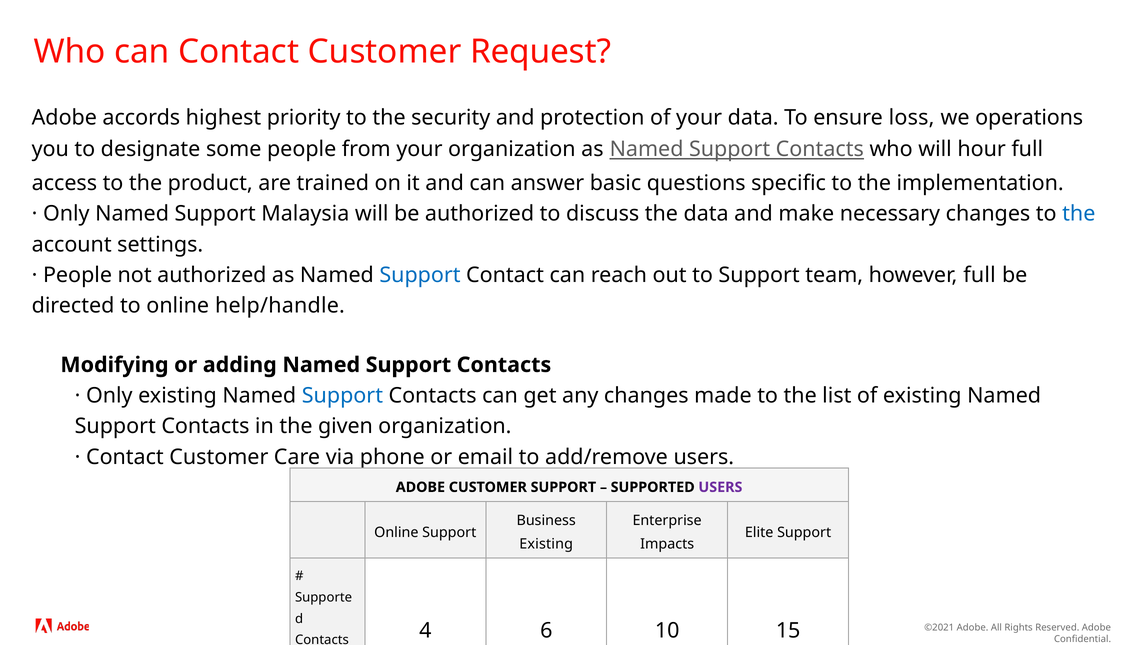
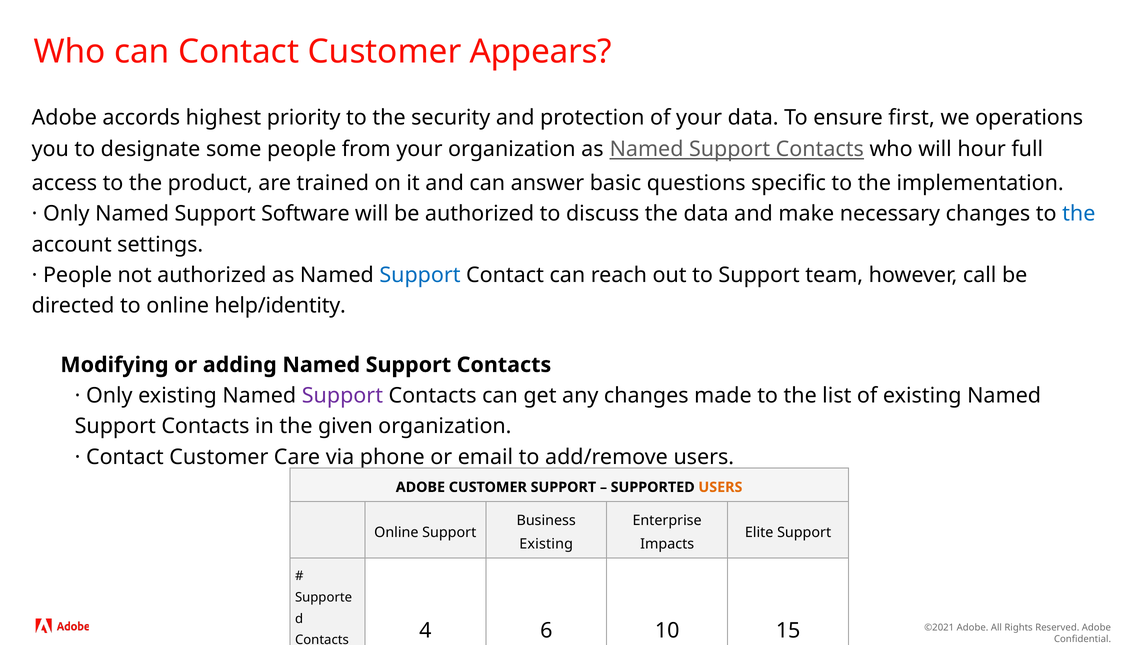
Request: Request -> Appears (541, 52)
loss: loss -> first (912, 118)
Malaysia: Malaysia -> Software (305, 214)
however full: full -> call (980, 275)
help/handle: help/handle -> help/identity (280, 306)
Support colour: blue -> purple (342, 396)
USERS colour: purple -> orange (720, 487)
